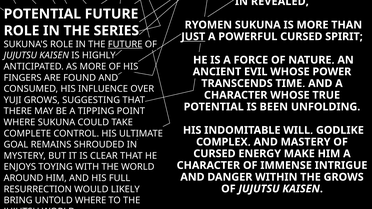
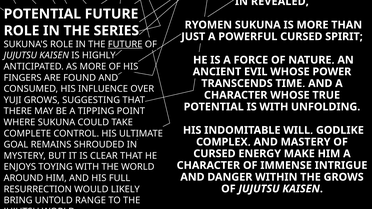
JUST underline: present -> none (193, 37)
IS BEEN: BEEN -> WITH (274, 107)
WHERE: WHERE -> RANGE (91, 201)
